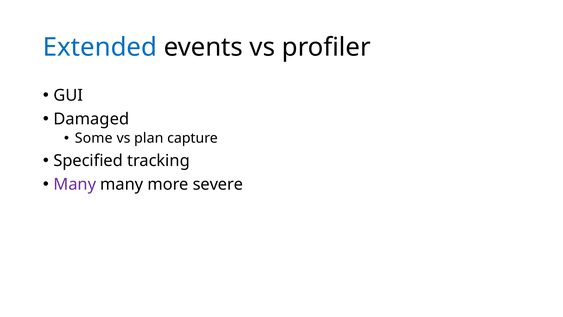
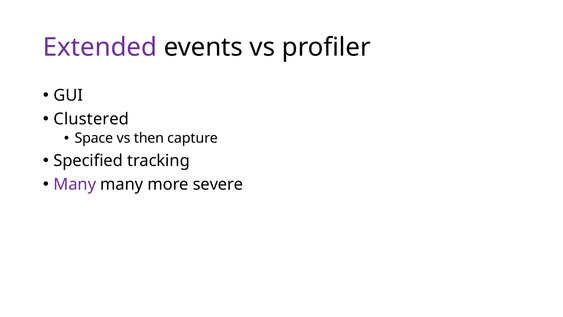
Extended colour: blue -> purple (100, 47)
Damaged: Damaged -> Clustered (91, 119)
Some: Some -> Space (94, 138)
plan: plan -> then (149, 138)
